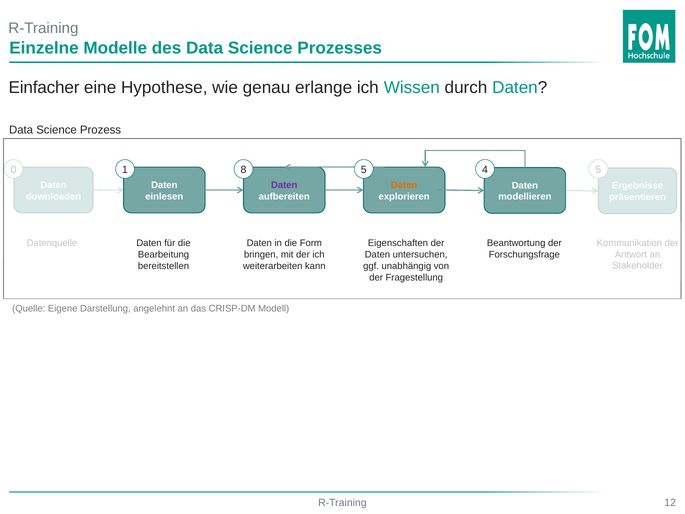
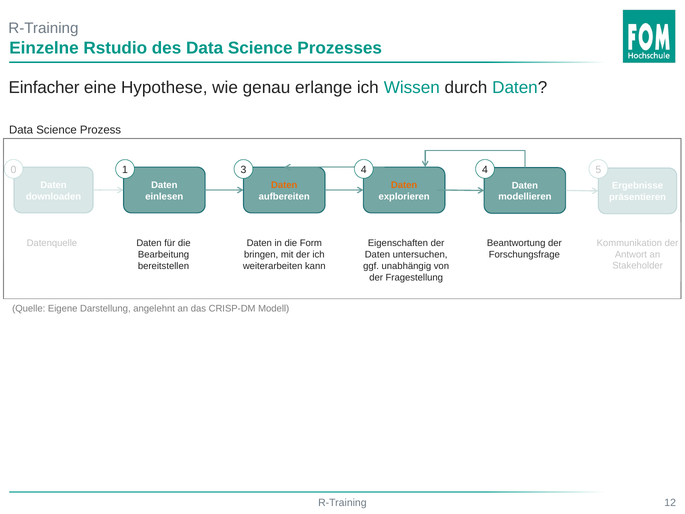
Modelle: Modelle -> Rstudio (115, 48)
5: 5 -> 4 (364, 169)
8: 8 -> 3 (243, 170)
Daten colour: purple -> orange (284, 185)
